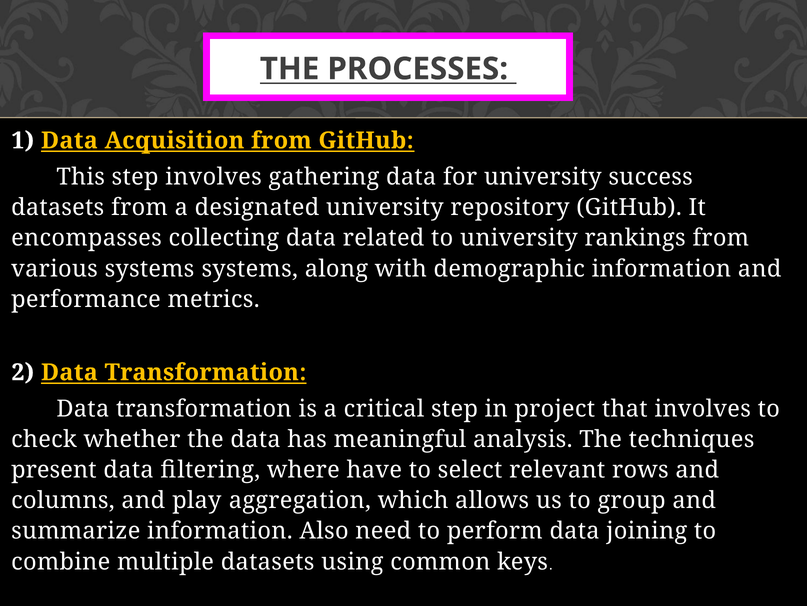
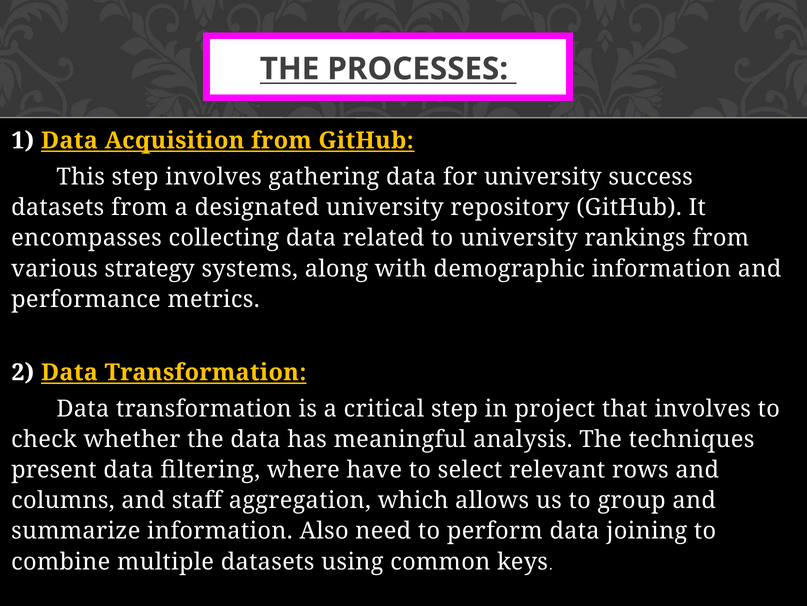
various systems: systems -> strategy (150, 268)
play: play -> staff (197, 500)
